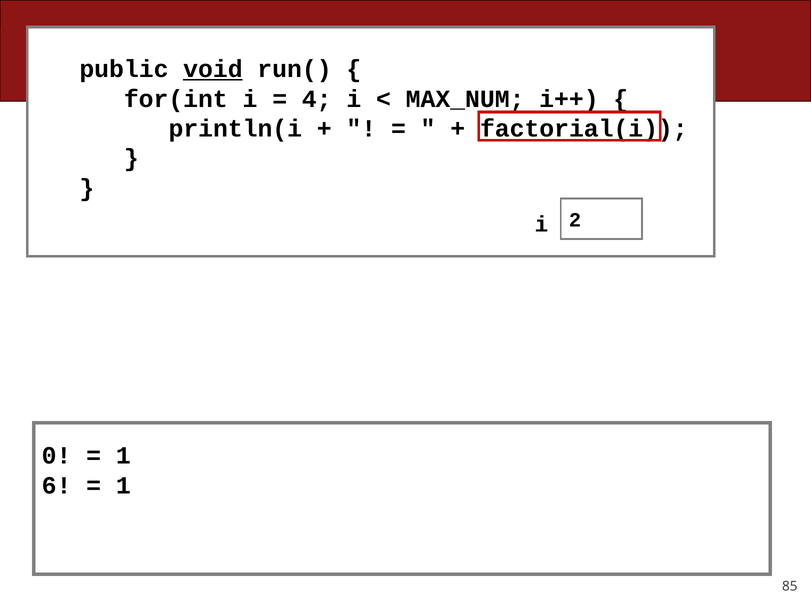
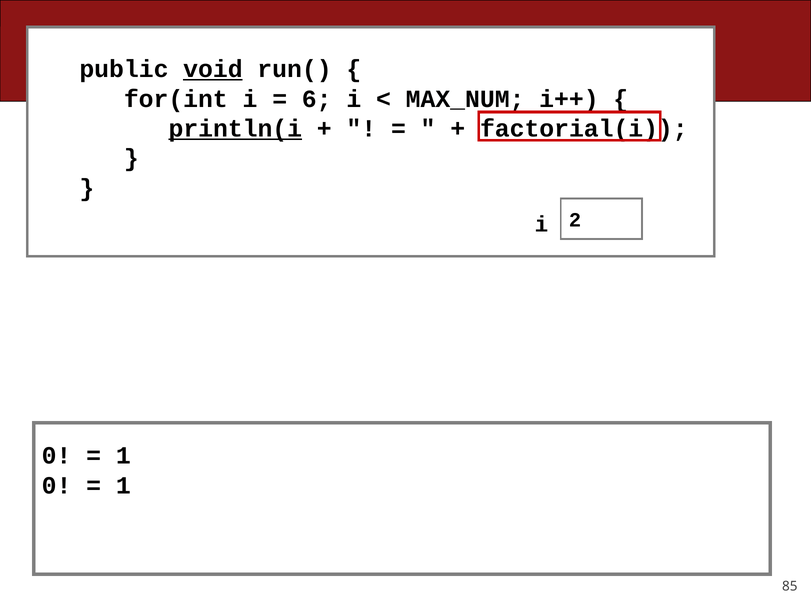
4: 4 -> 6 (317, 99)
println(i underline: none -> present (235, 129)
6: 6 -> 0 (57, 486)
